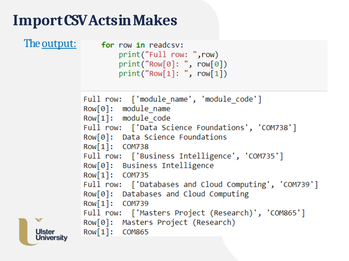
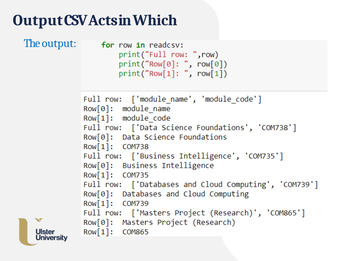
Import: Import -> Output (38, 20)
Makes: Makes -> Which (155, 20)
output underline: present -> none (59, 44)
